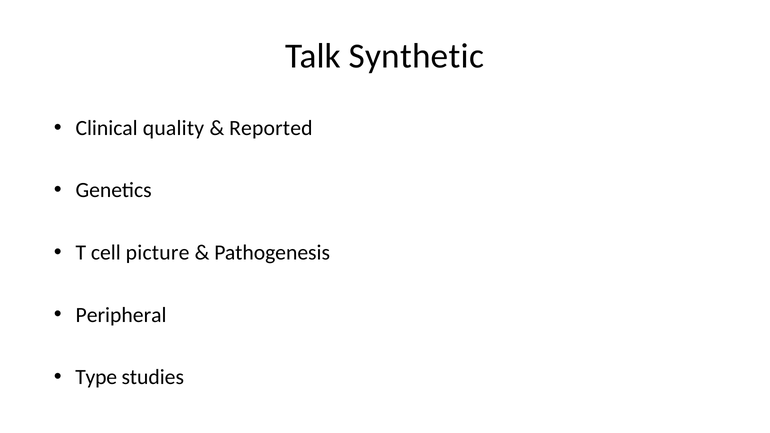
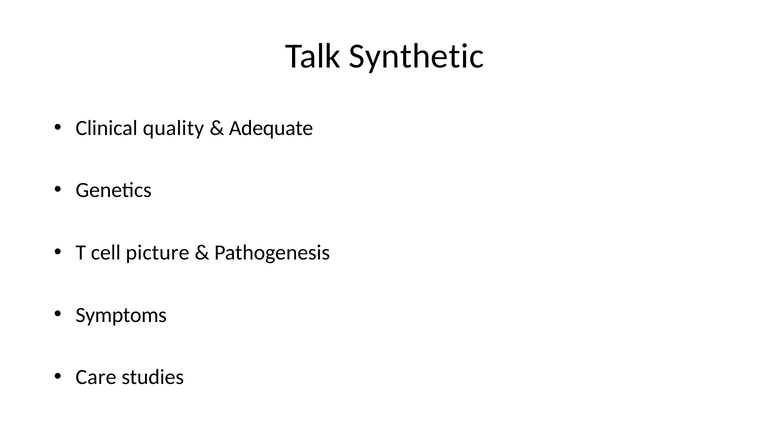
Reported: Reported -> Adequate (271, 128)
Peripheral: Peripheral -> Symptoms (121, 315)
Type: Type -> Care (96, 377)
